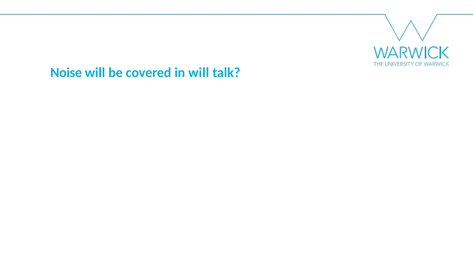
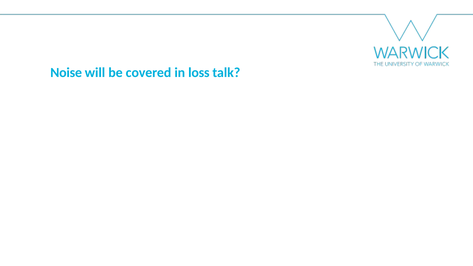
in will: will -> loss (199, 73)
